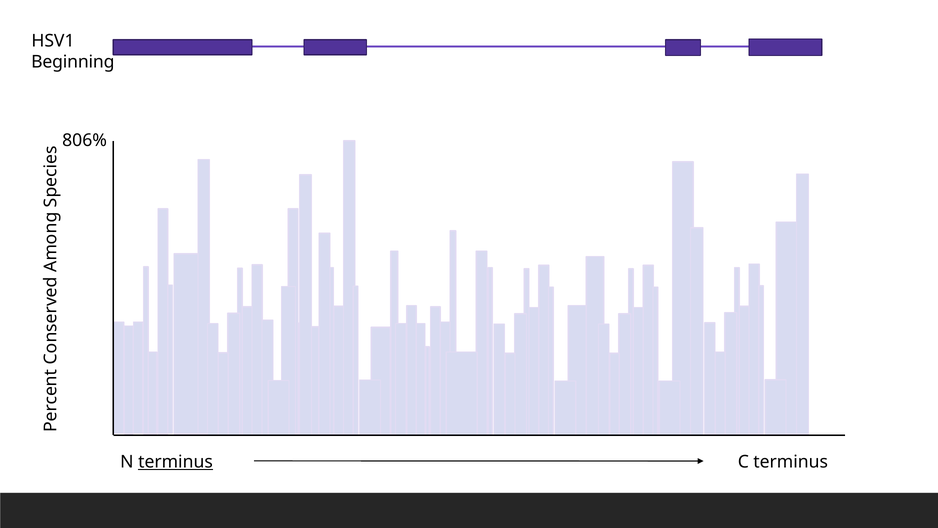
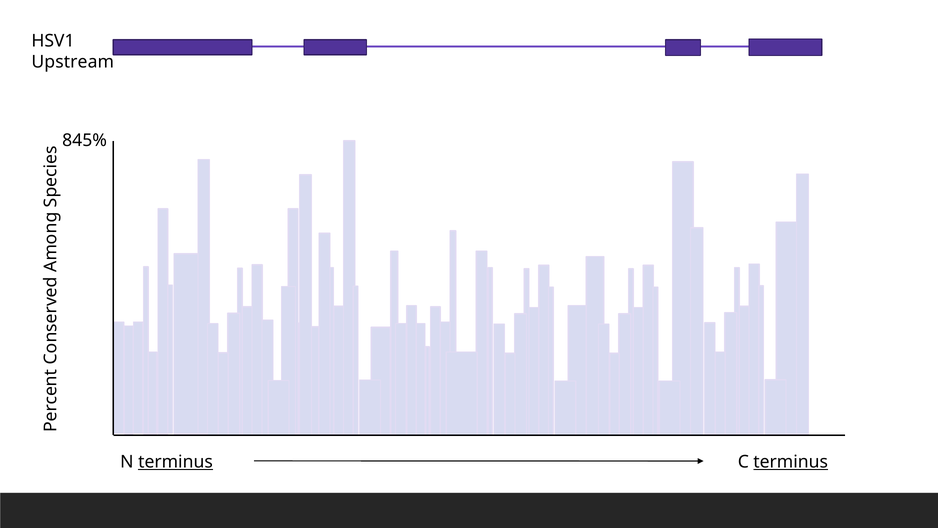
Beginning: Beginning -> Upstream (73, 62)
806%: 806% -> 845% (85, 140)
terminus underline: none -> present (791, 462)
